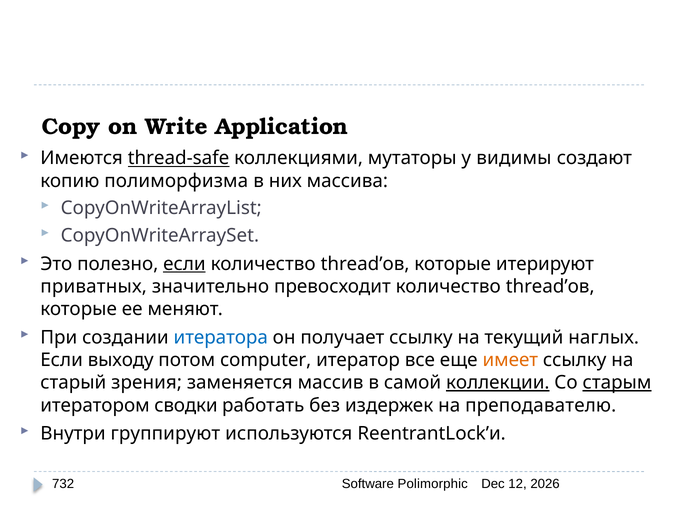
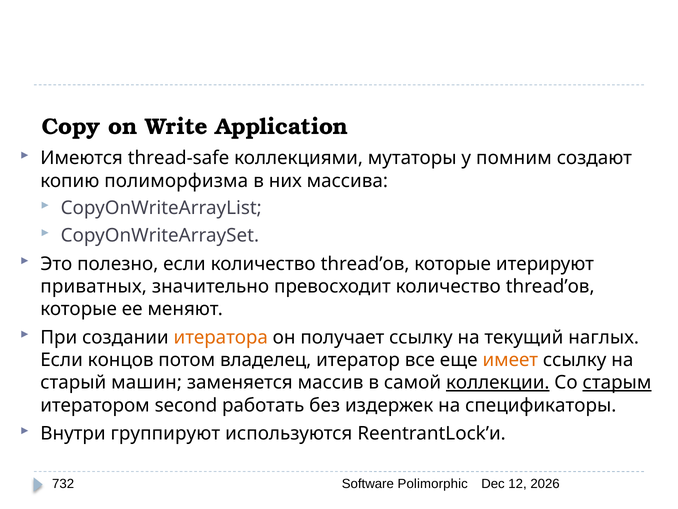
thread-safe underline: present -> none (179, 158)
видимы: видимы -> помним (514, 158)
если underline: present -> none (184, 264)
итератора colour: blue -> orange (221, 337)
выходу: выходу -> концов (121, 360)
computer: computer -> владелец (266, 360)
зрения: зрения -> машин (147, 382)
сводки: сводки -> second (186, 405)
преподавателю: преподавателю -> спецификаторы (541, 405)
